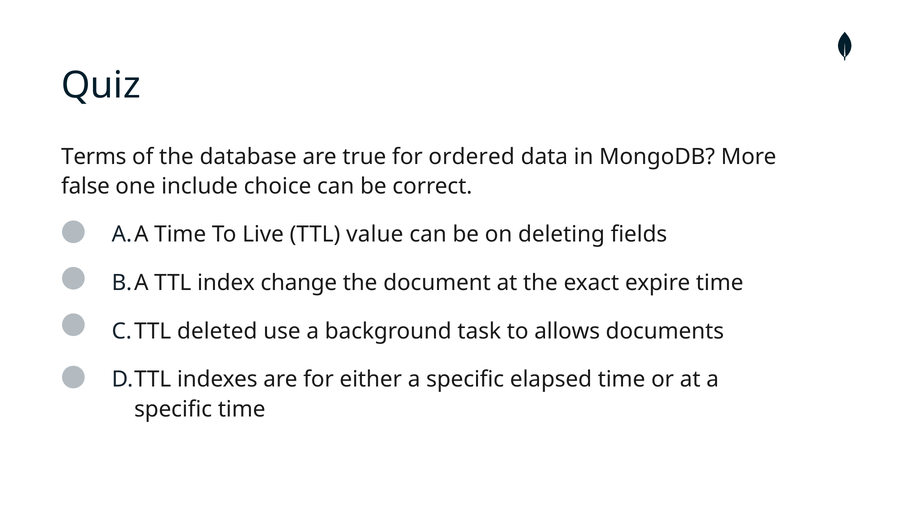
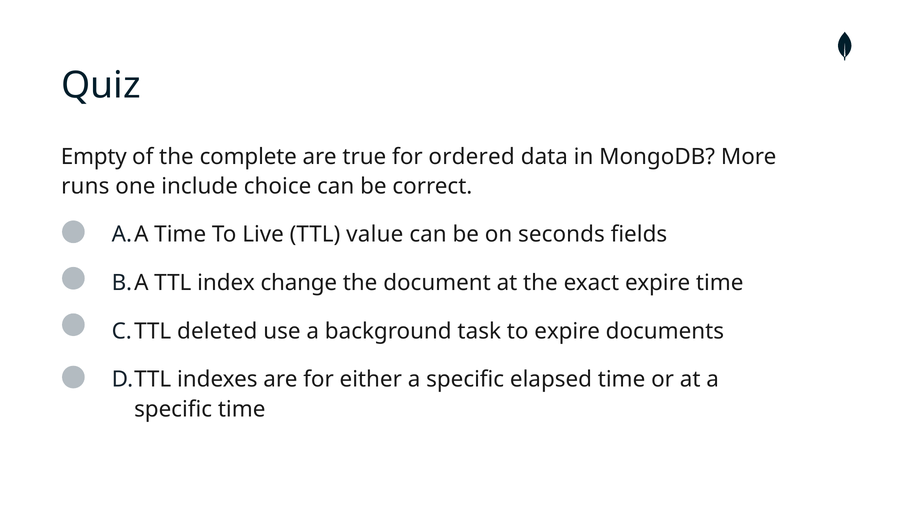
Terms: Terms -> Empty (94, 157)
database: database -> complete (248, 157)
false: false -> runs (85, 186)
deleting: deleting -> seconds (561, 235)
to allows: allows -> expire (567, 331)
